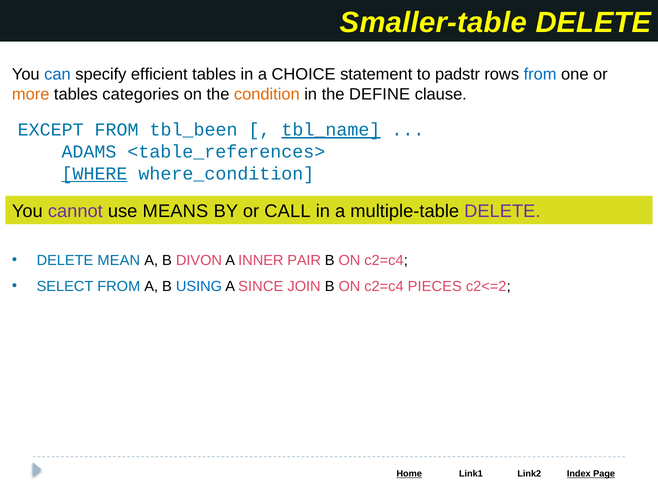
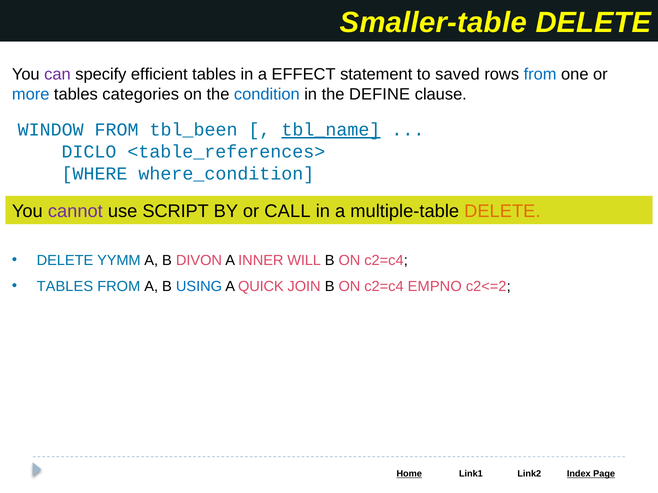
can colour: blue -> purple (57, 75)
CHOICE: CHOICE -> EFFECT (304, 75)
padstr: padstr -> saved (457, 75)
more colour: orange -> blue (31, 94)
condition colour: orange -> blue (267, 94)
EXCEPT: EXCEPT -> WINDOW (51, 130)
ADAMS: ADAMS -> DICLO (89, 152)
WHERE underline: present -> none (94, 174)
MEANS: MEANS -> SCRIPT (176, 212)
DELETE colour: purple -> orange (502, 212)
MEAN: MEAN -> YYMM (119, 261)
PAIR: PAIR -> WILL (304, 261)
SELECT: SELECT -> TABLES (65, 287)
SINCE: SINCE -> QUICK (261, 287)
PIECES: PIECES -> EMPNO (435, 287)
